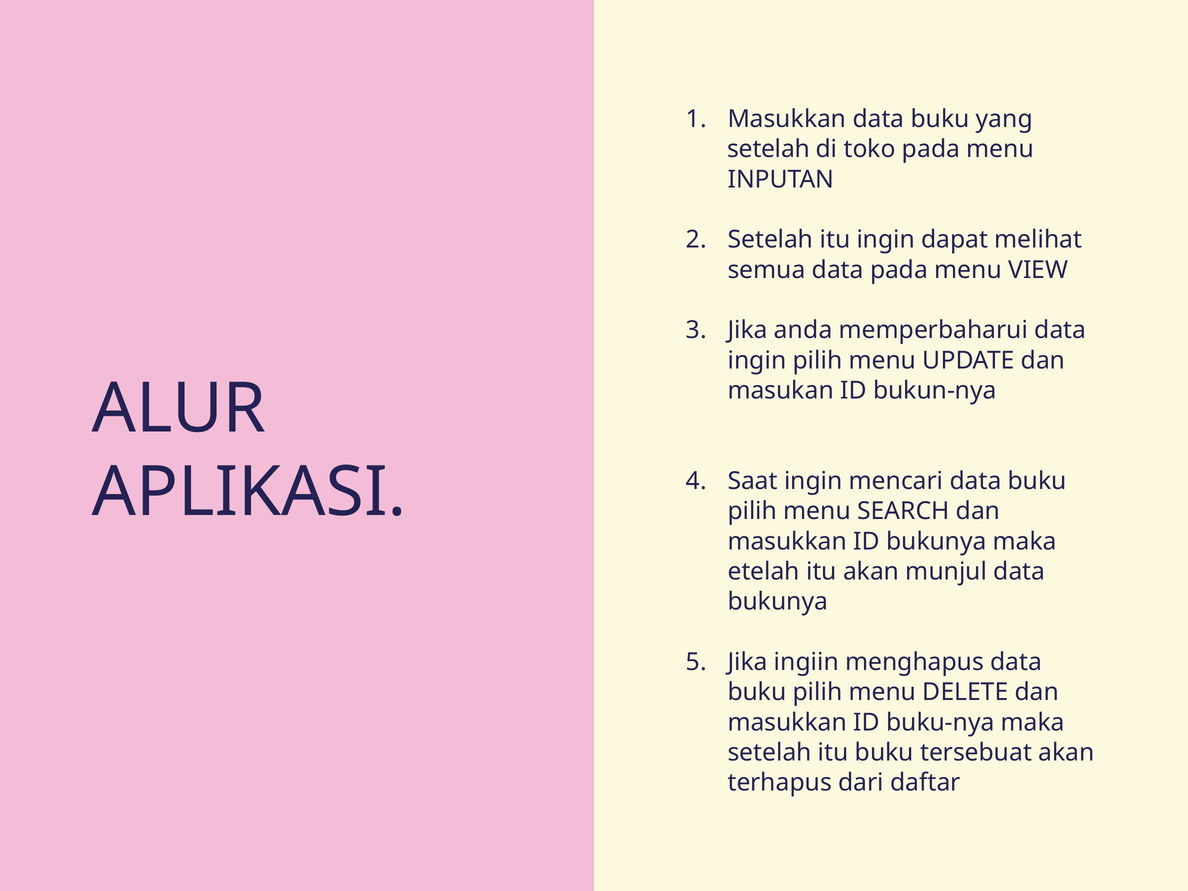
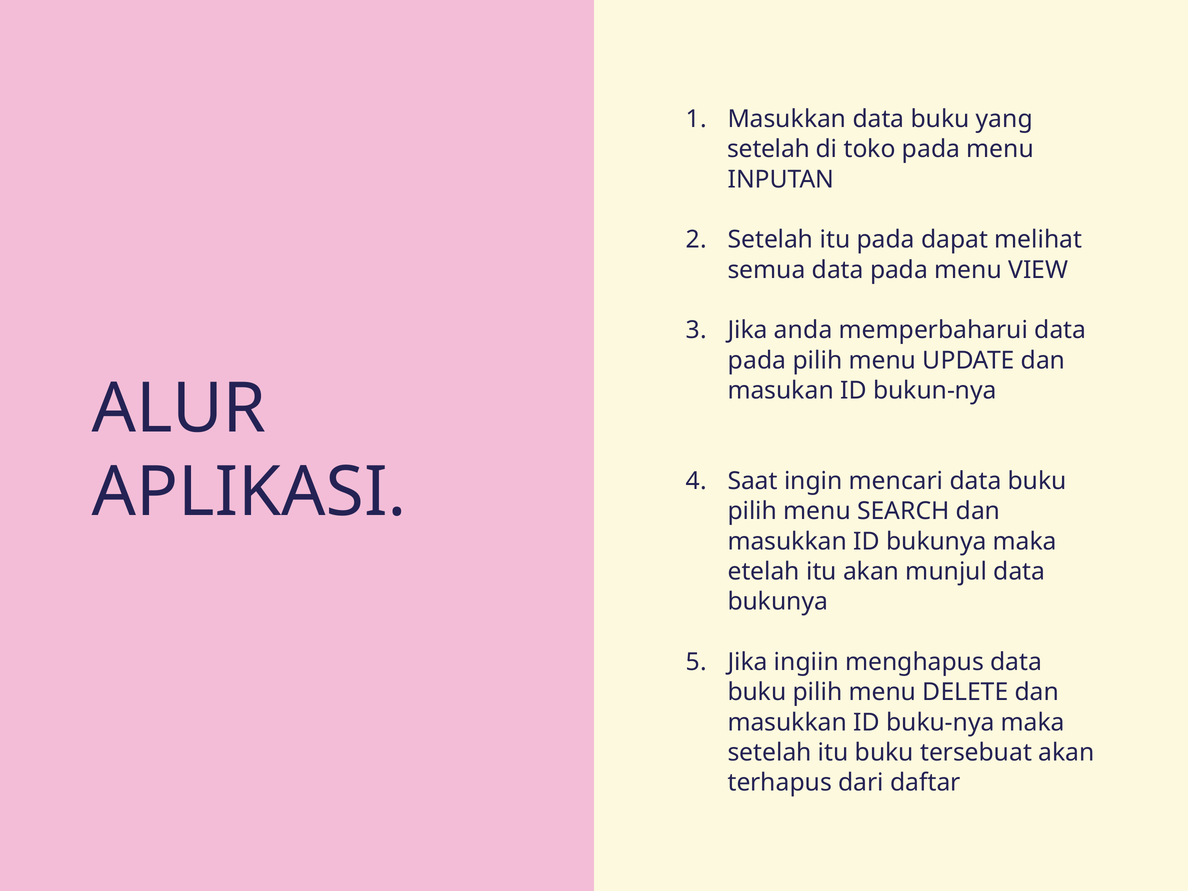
itu ingin: ingin -> pada (886, 240)
ingin: ingin -> pada (757, 360)
